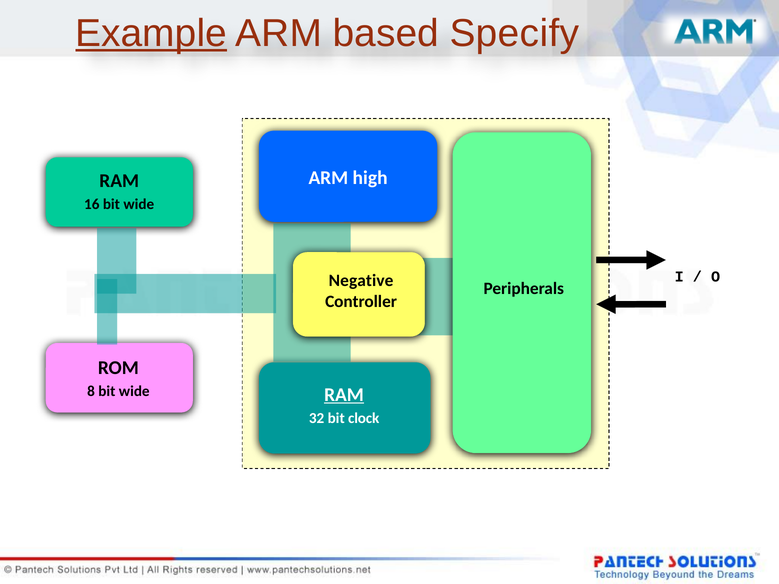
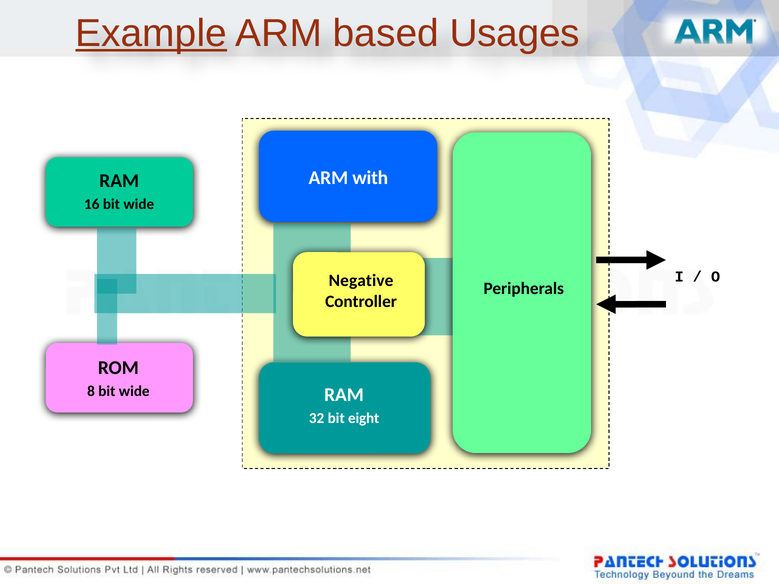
Specify: Specify -> Usages (515, 34)
high: high -> with (370, 178)
RAM underline: present -> none (344, 395)
clock: clock -> eight (364, 418)
